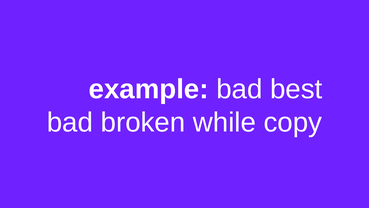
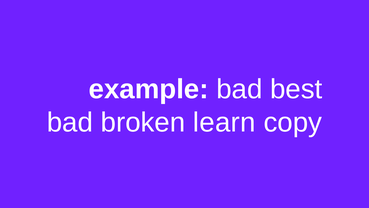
while: while -> learn (224, 122)
